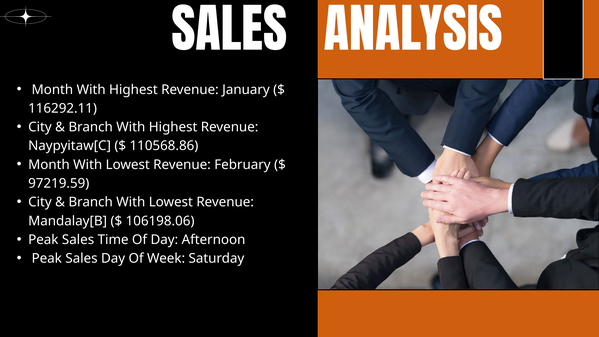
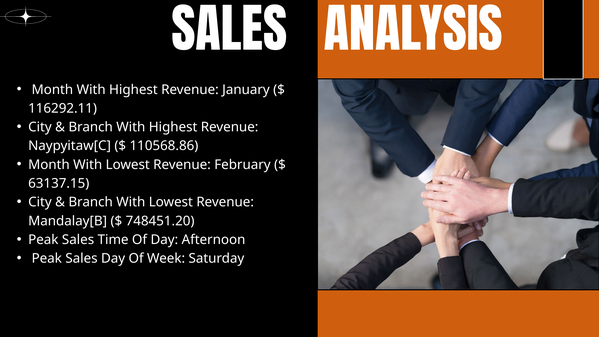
97219.59: 97219.59 -> 63137.15 (59, 183)
106198.06: 106198.06 -> 748451.20 (160, 221)
